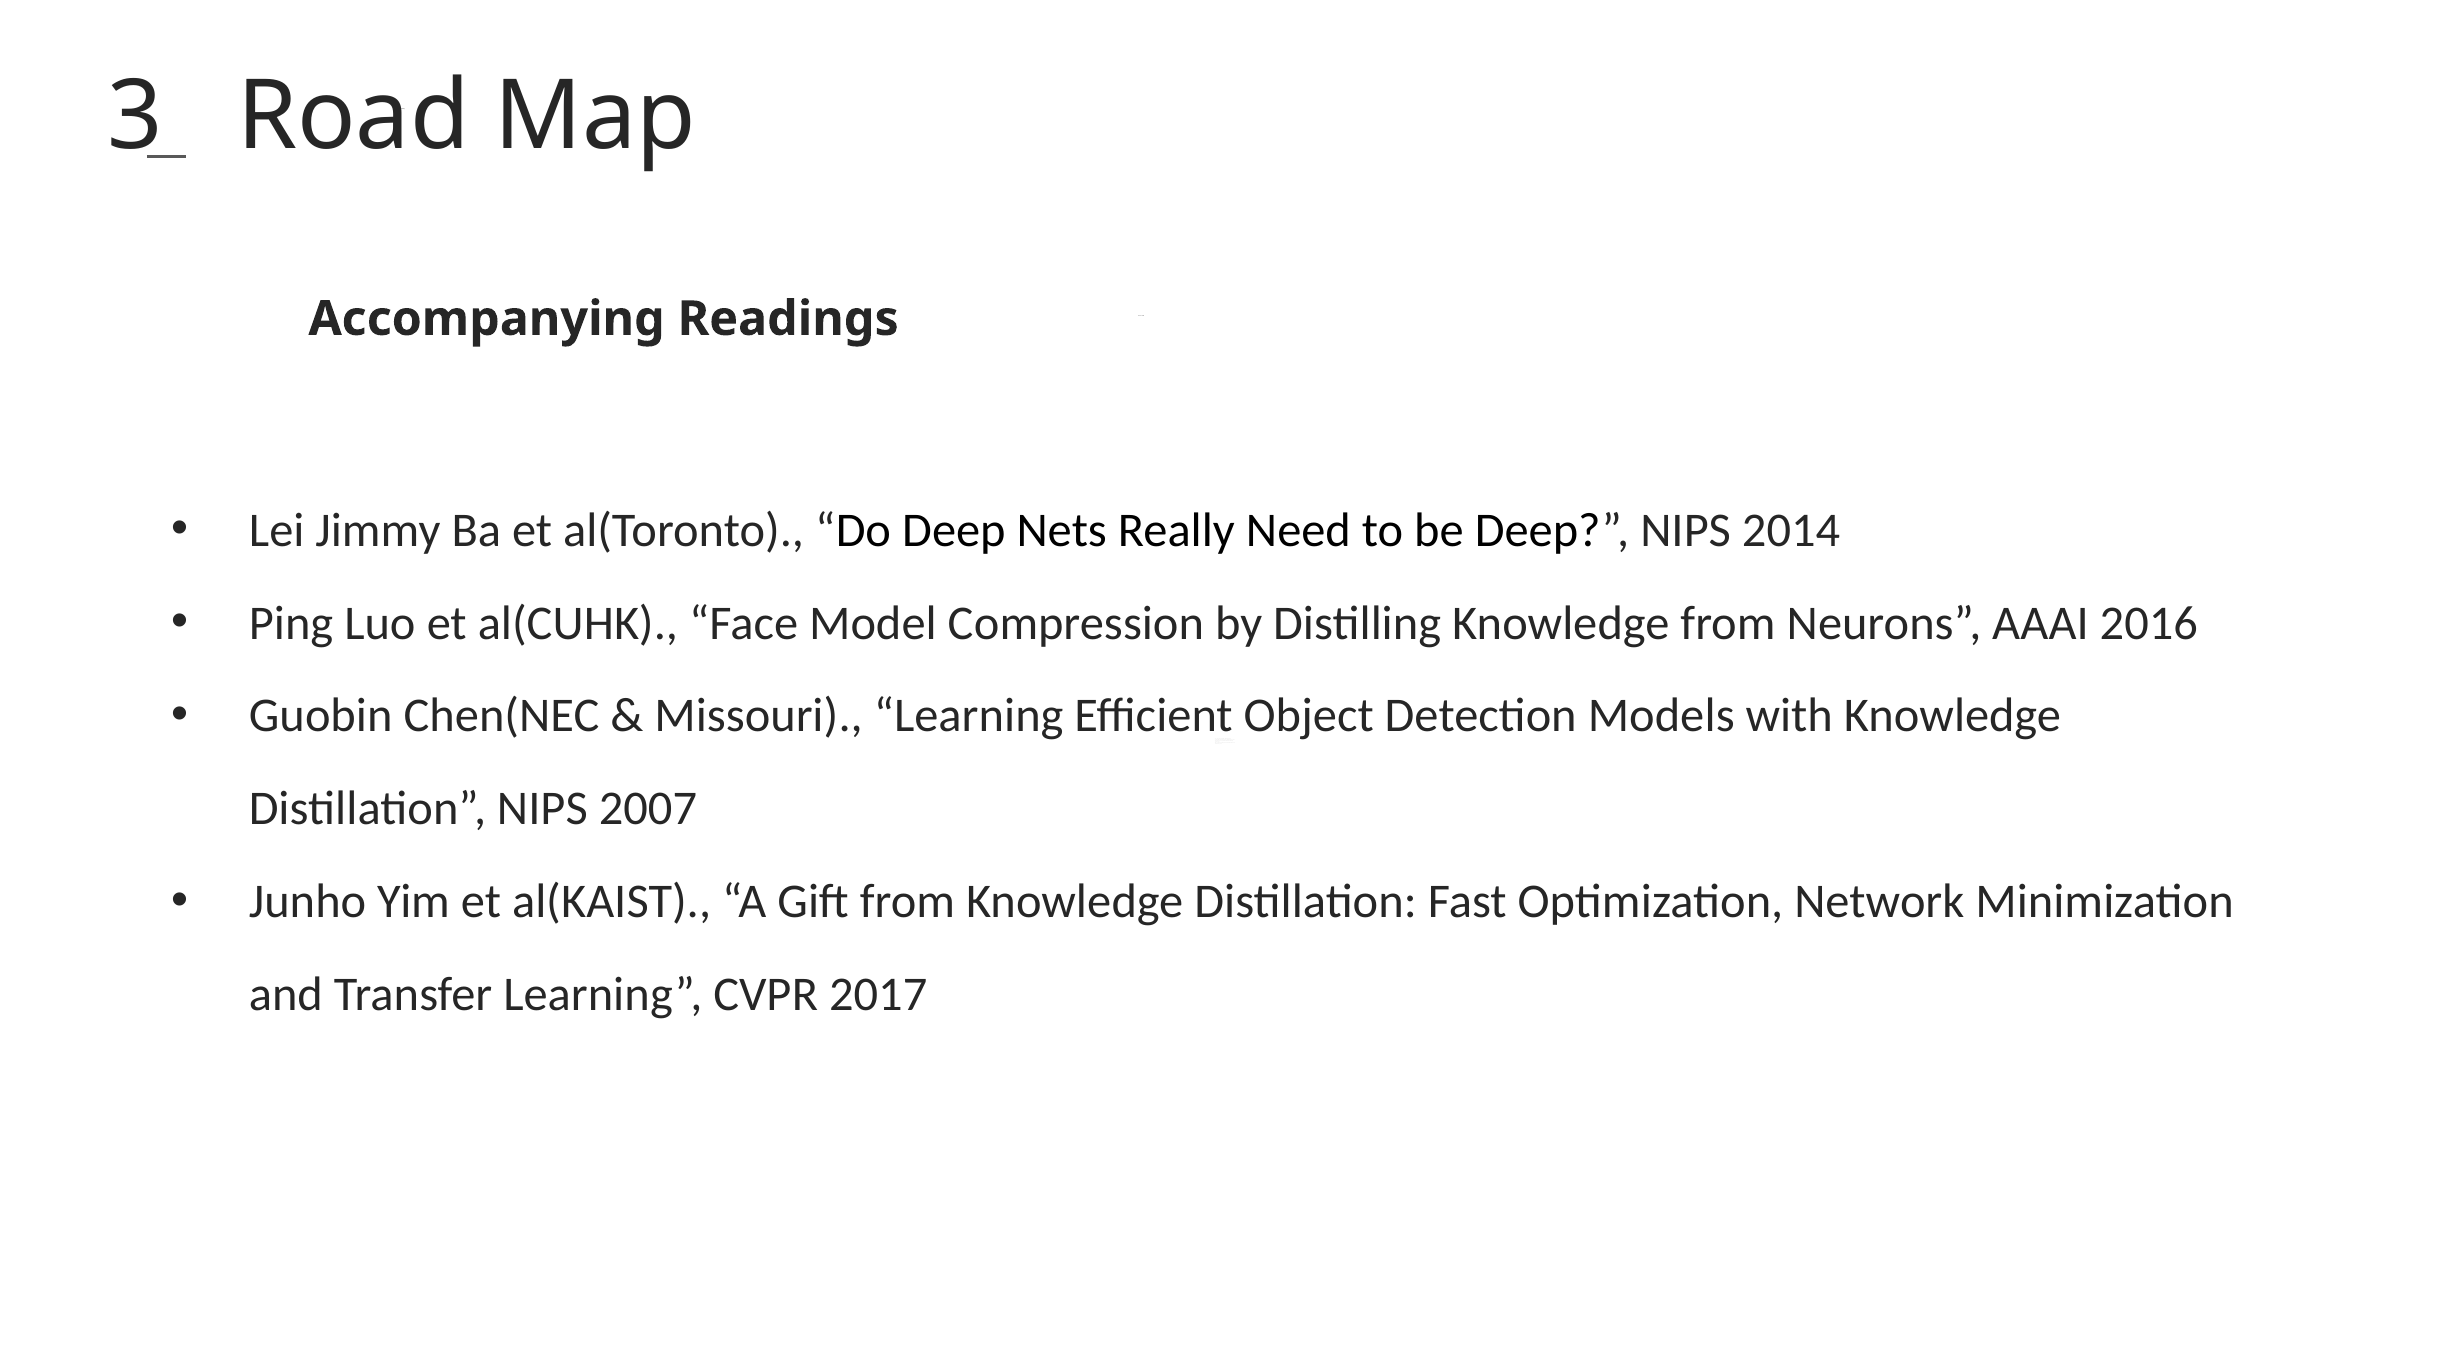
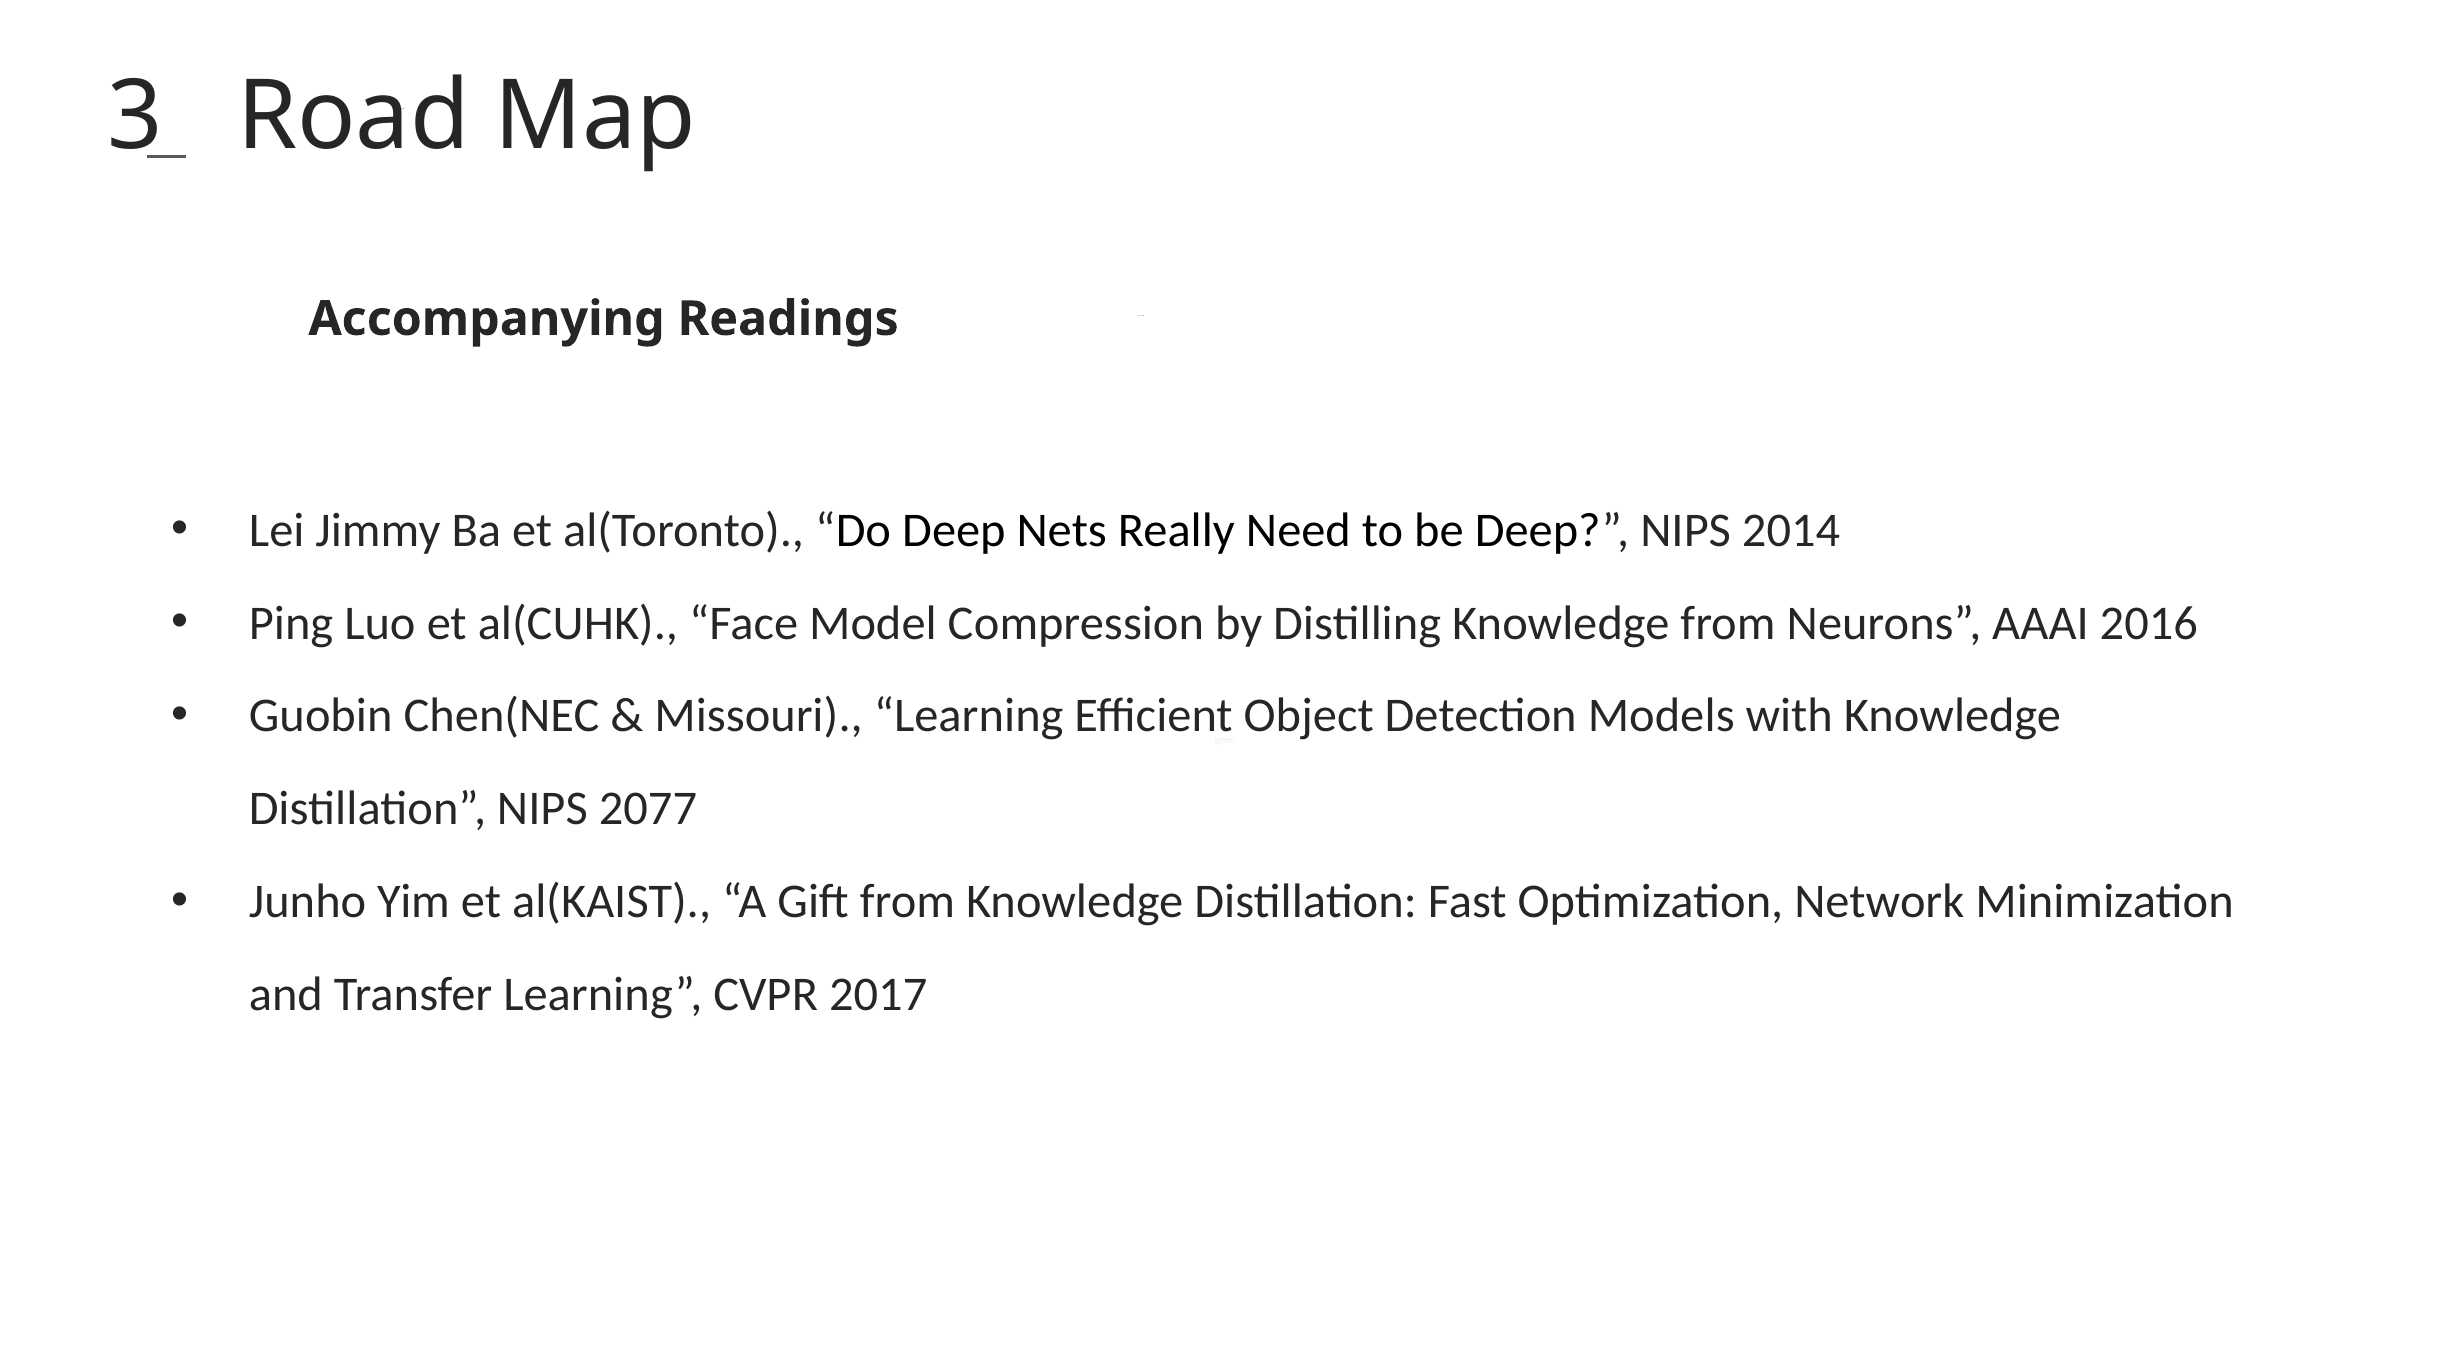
2007: 2007 -> 2077 (648, 809)
